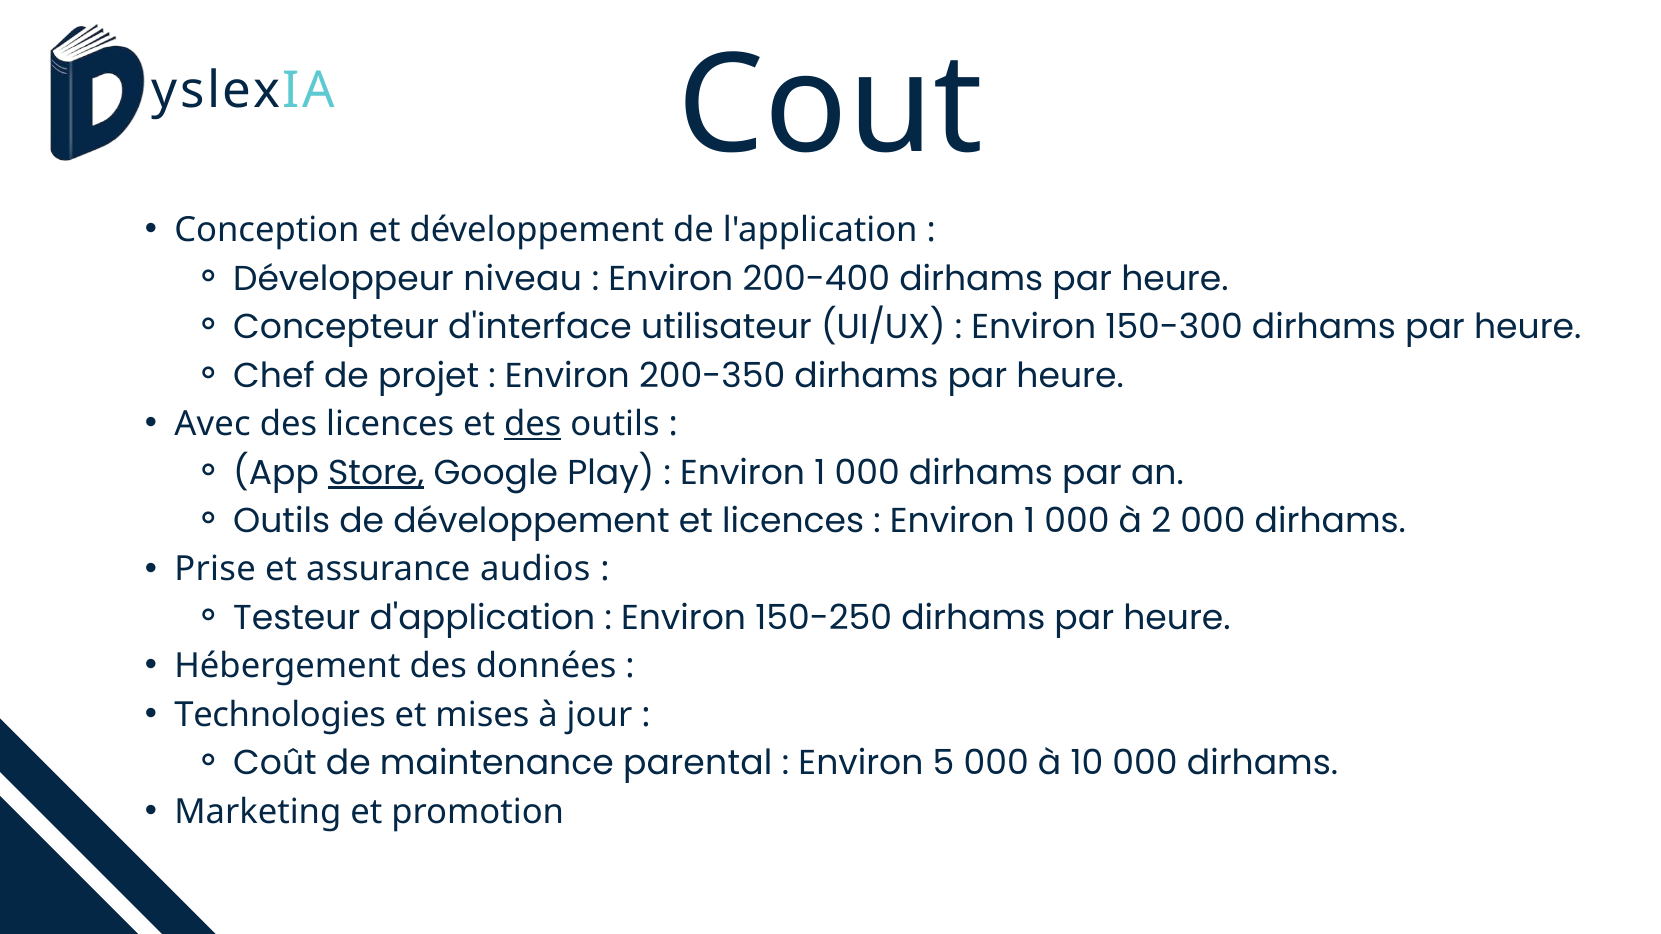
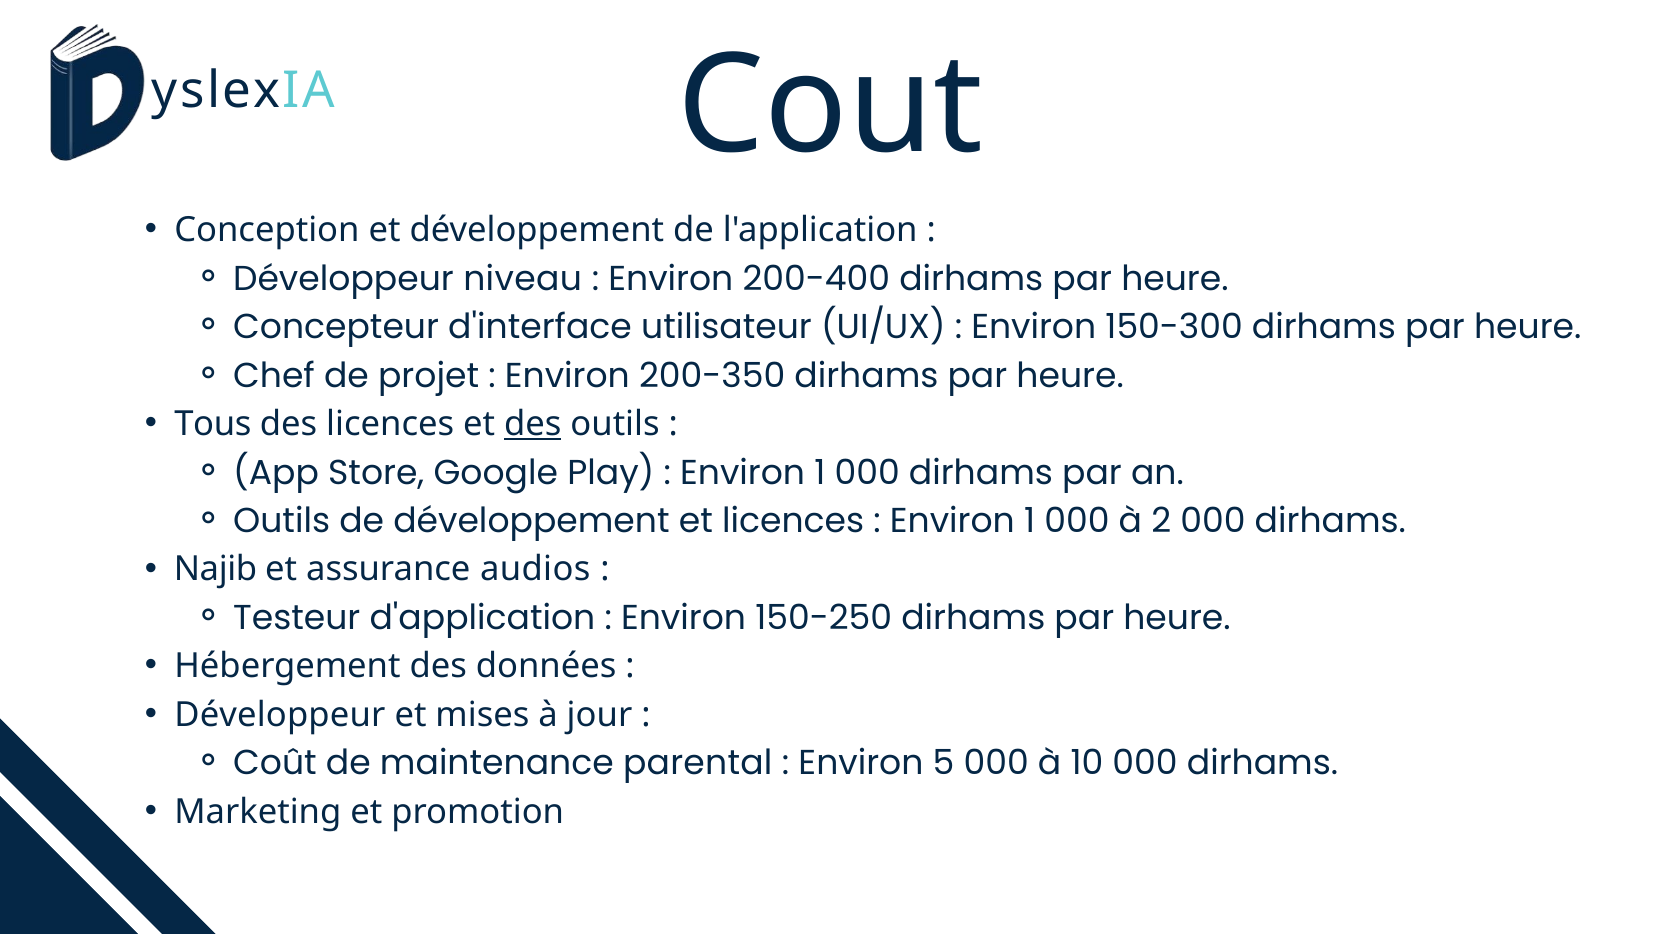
Avec: Avec -> Tous (213, 424)
Store underline: present -> none (376, 473)
Prise: Prise -> Najib (215, 570)
Technologies: Technologies -> Développeur (280, 715)
